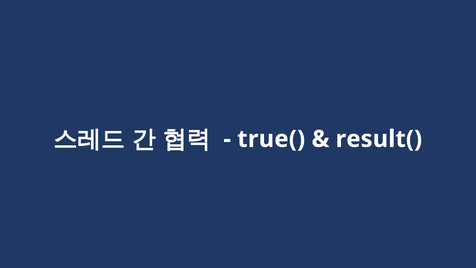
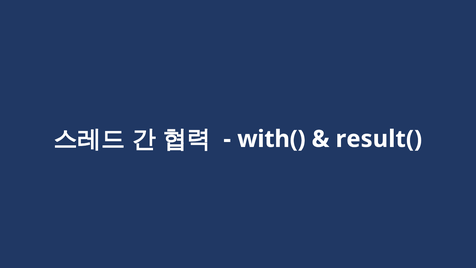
true(: true( -> with( (271, 139)
